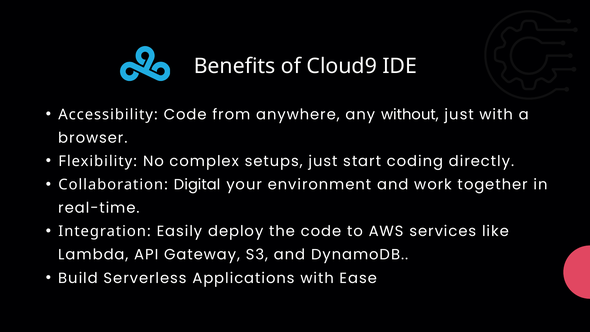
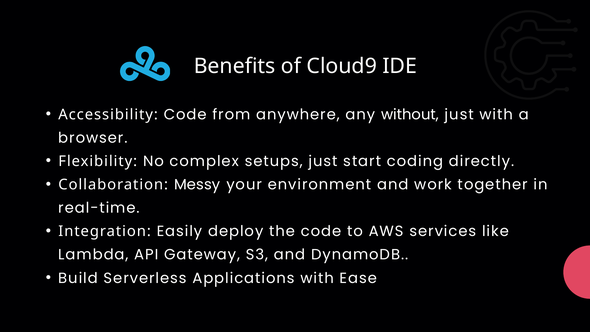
Digital: Digital -> Messy (197, 185)
